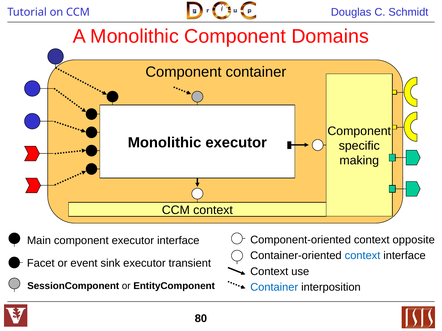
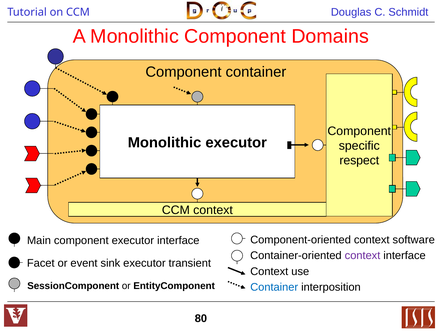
making: making -> respect (359, 161)
opposite: opposite -> software (414, 240)
context colour: blue -> purple (363, 256)
